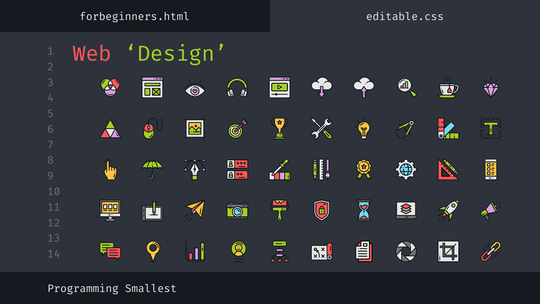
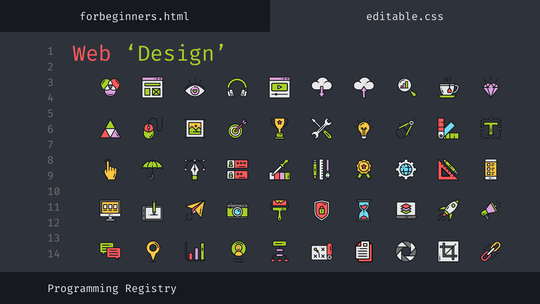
Smallest: Smallest -> Registry (151, 289)
